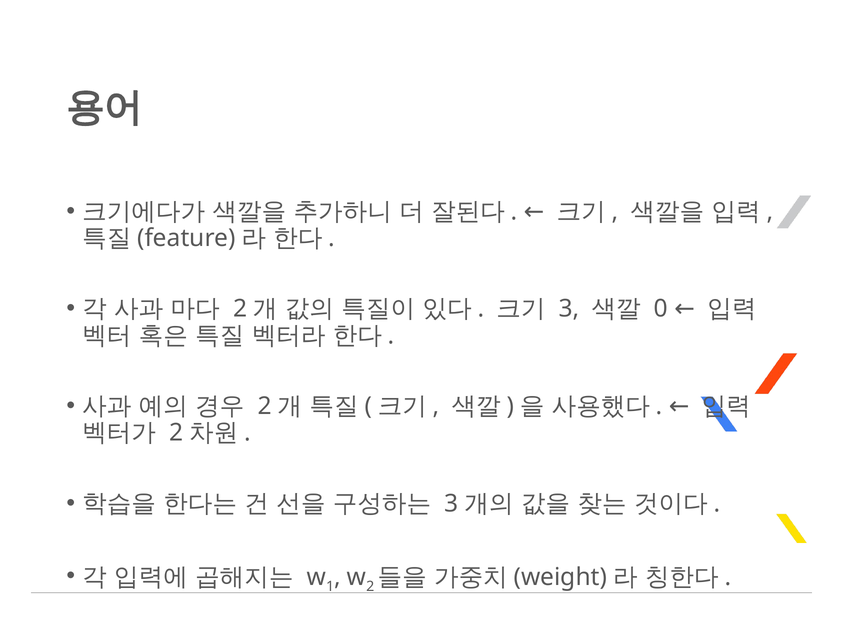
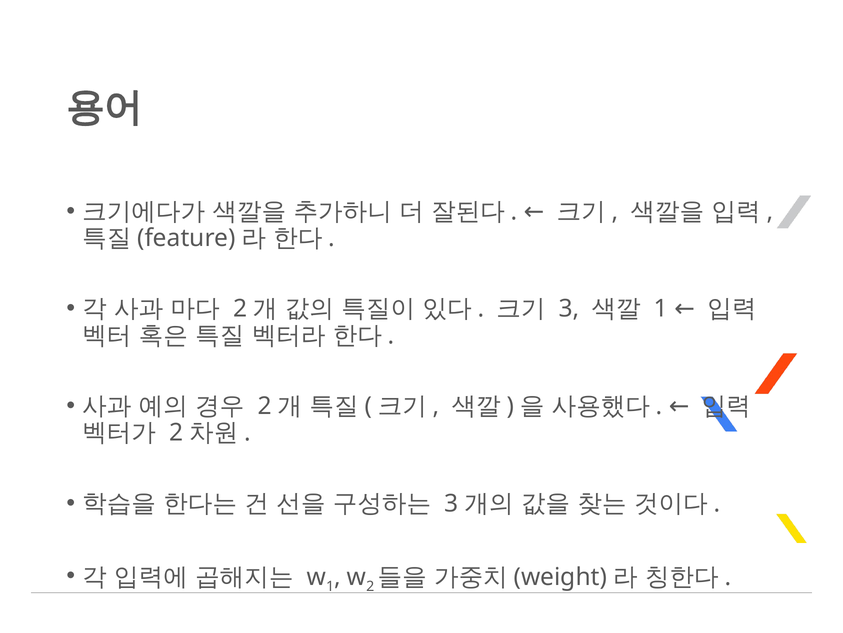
0: 0 -> 1 (661, 308)
